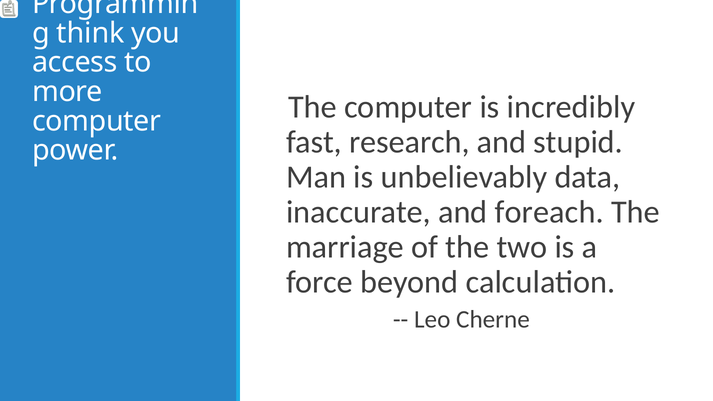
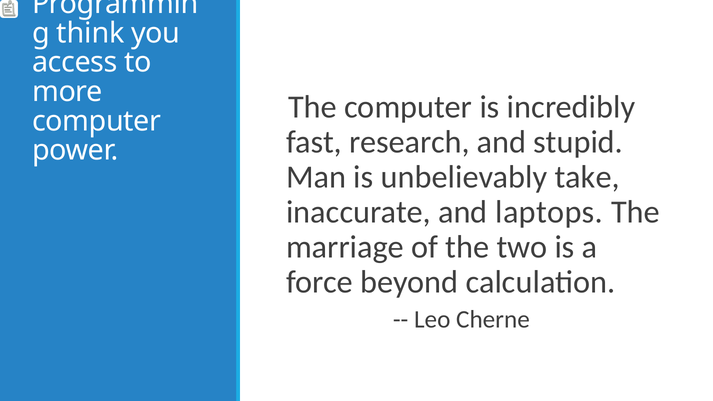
data: data -> take (587, 177)
foreach: foreach -> laptops (549, 212)
